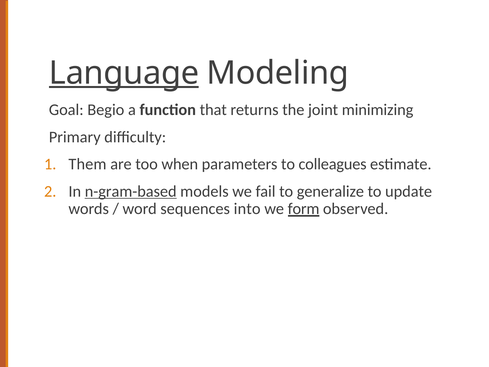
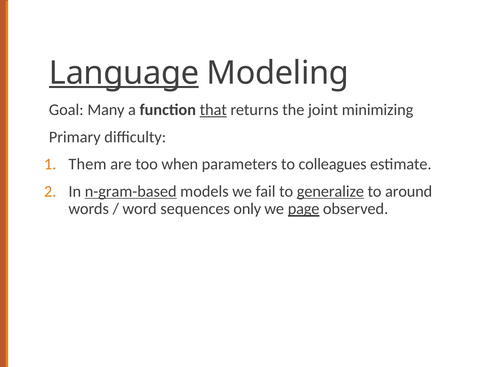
Begio: Begio -> Many (106, 110)
that underline: none -> present (213, 110)
generalize underline: none -> present (330, 191)
update: update -> around (409, 191)
into: into -> only (247, 209)
form: form -> page (304, 209)
